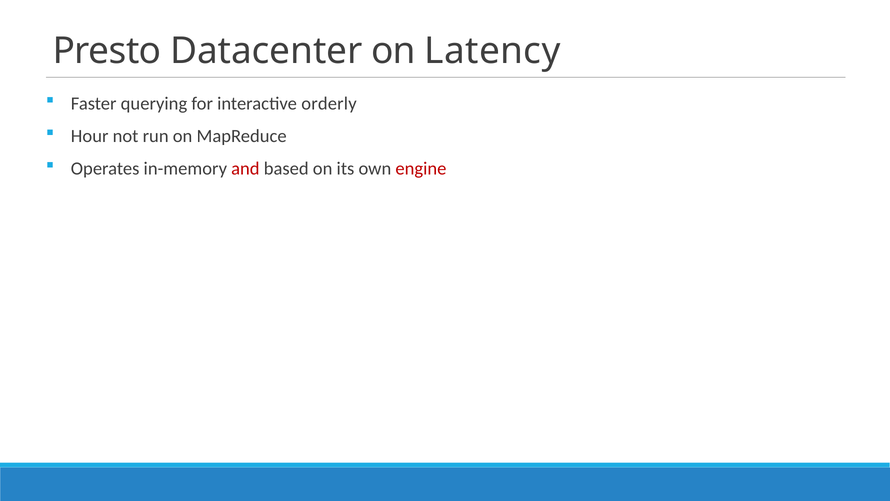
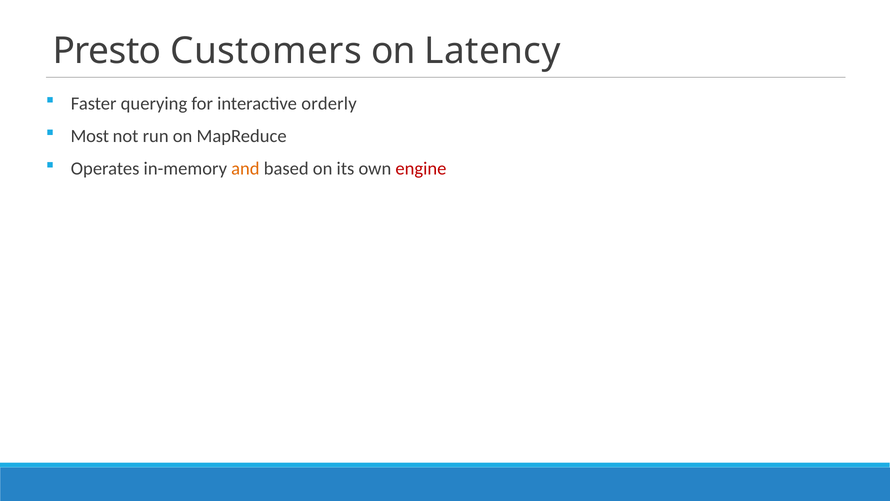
Datacenter: Datacenter -> Customers (266, 51)
Hour: Hour -> Most (90, 136)
and colour: red -> orange (245, 168)
